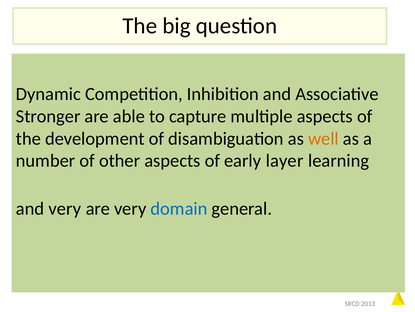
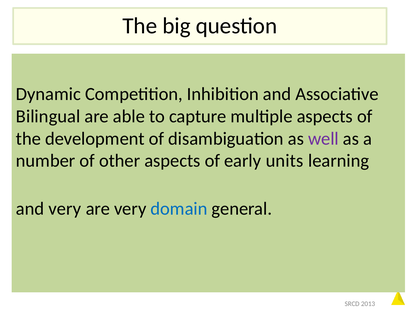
Stronger: Stronger -> Bilingual (48, 116)
well colour: orange -> purple (323, 138)
layer: layer -> units (285, 160)
